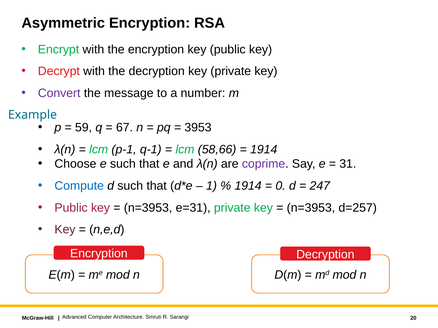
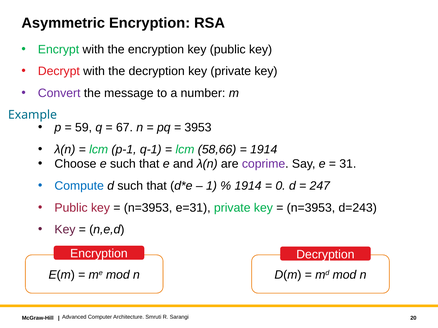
d=257: d=257 -> d=243 (358, 208)
